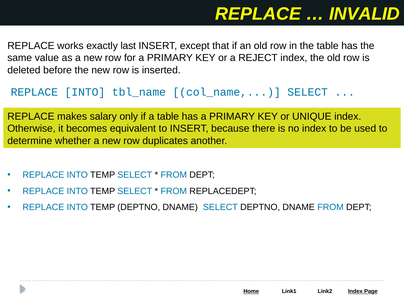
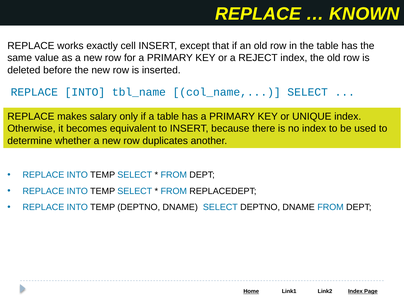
INVALID: INVALID -> KNOWN (364, 14)
last: last -> cell (128, 46)
